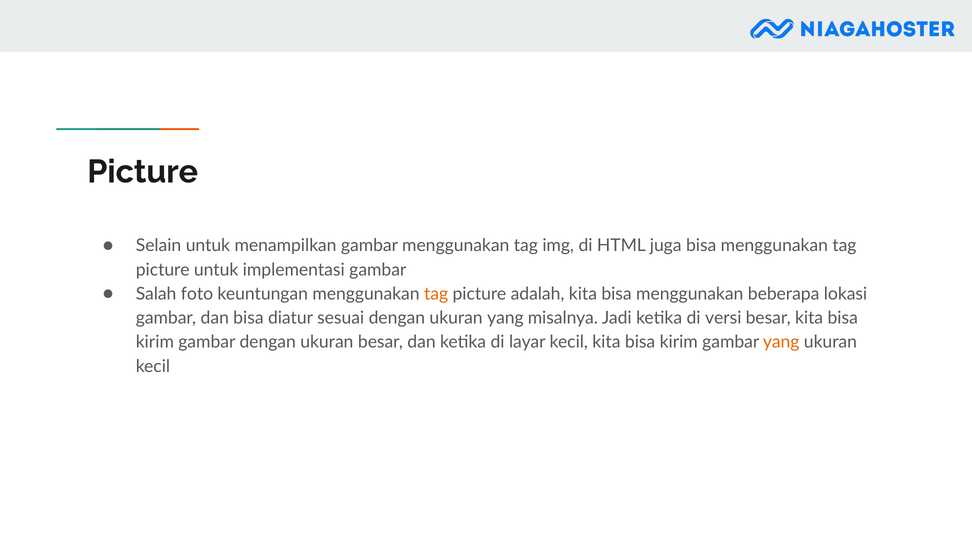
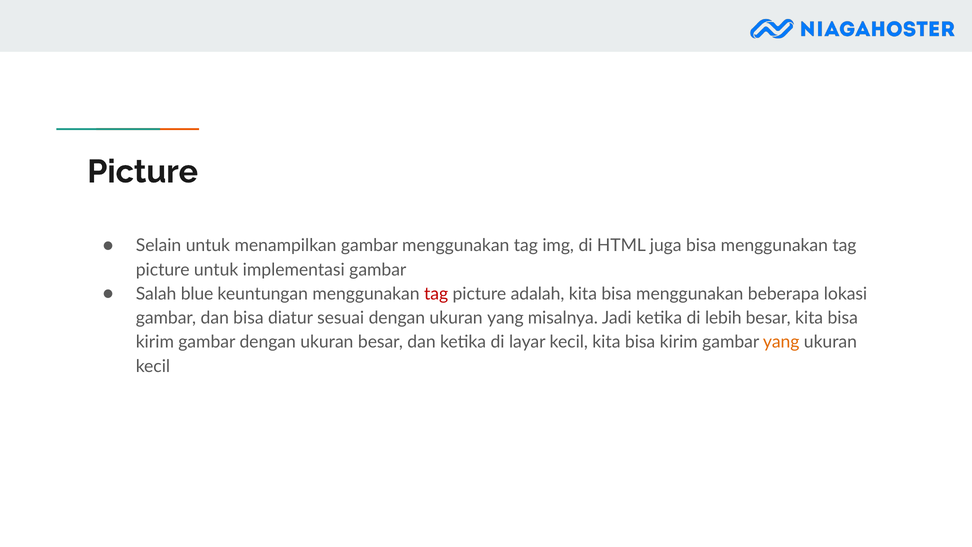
foto: foto -> blue (197, 294)
tag colour: orange -> red (436, 294)
versi: versi -> lebih (723, 318)
